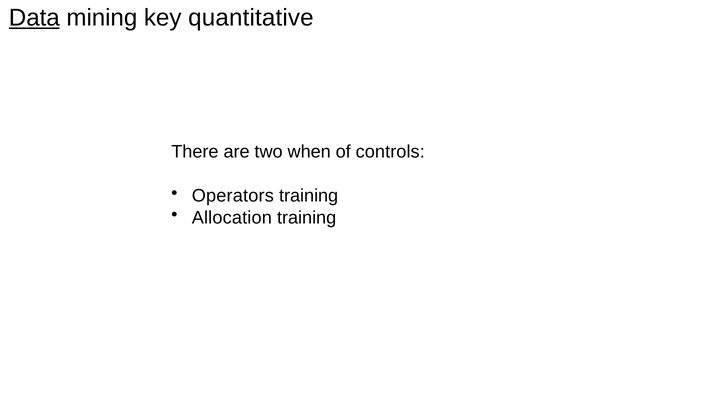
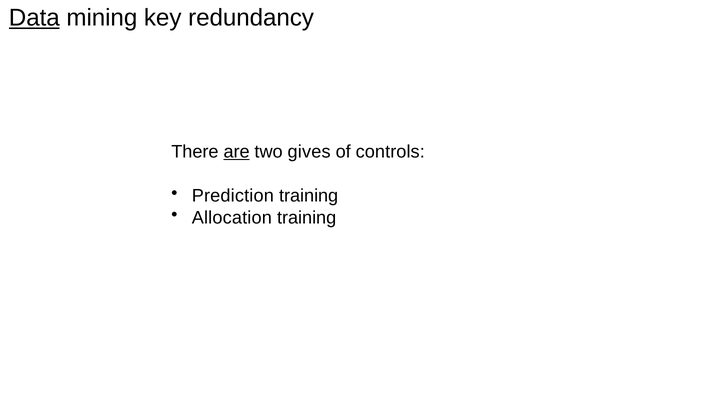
quantitative: quantitative -> redundancy (251, 18)
are underline: none -> present (237, 151)
when: when -> gives (309, 151)
Operators: Operators -> Prediction (233, 196)
